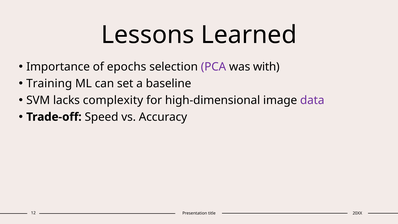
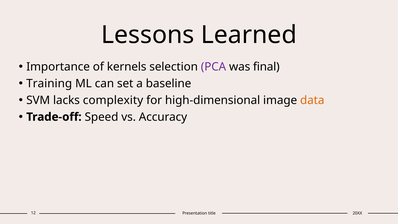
epochs: epochs -> kernels (127, 67)
with: with -> final (266, 67)
data colour: purple -> orange (312, 100)
